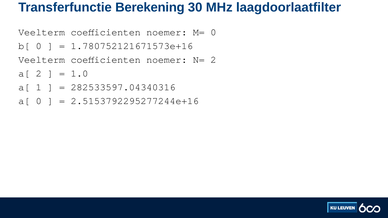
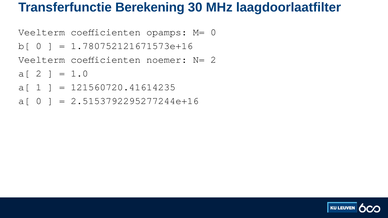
noemer: noemer -> opamps (167, 32)
282533597.04340316: 282533597.04340316 -> 121560720.41614235 (123, 87)
